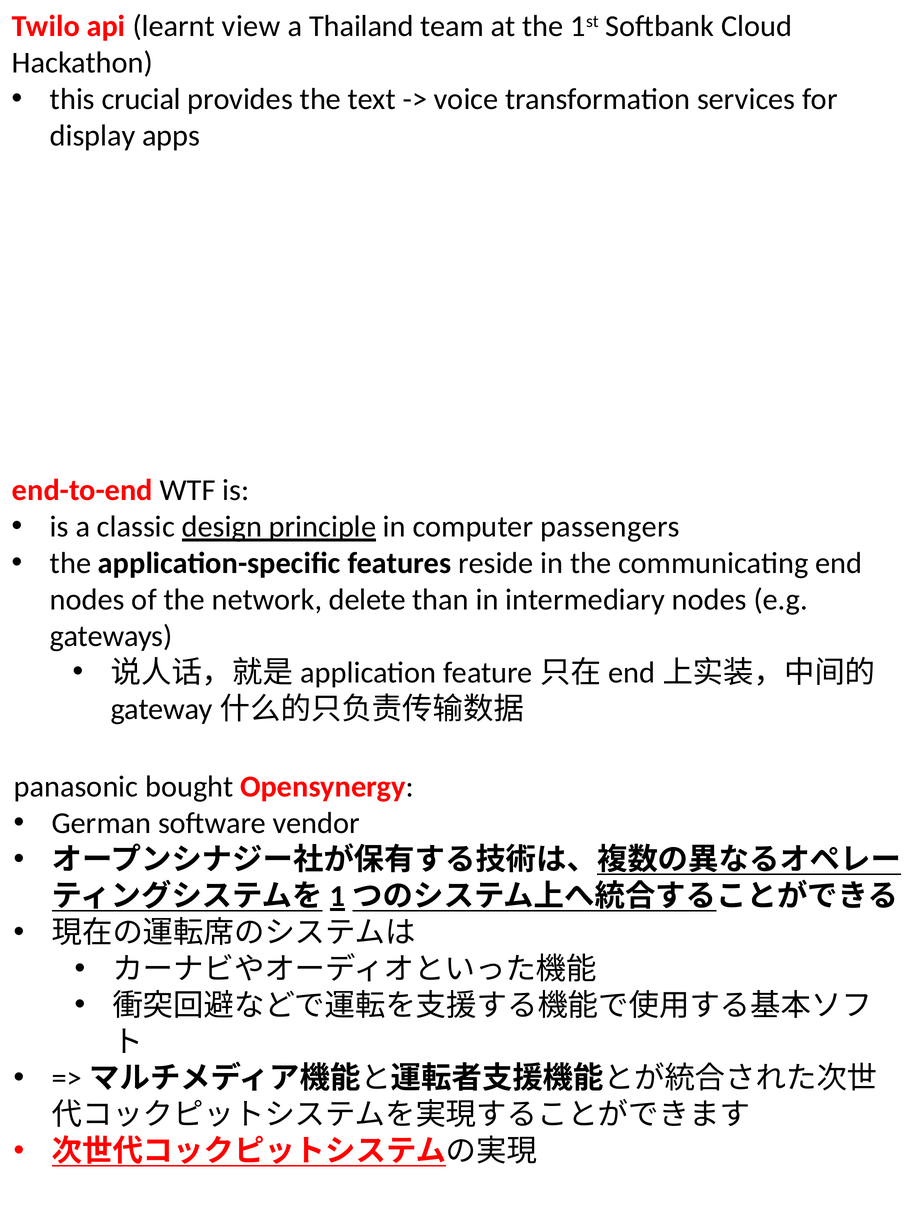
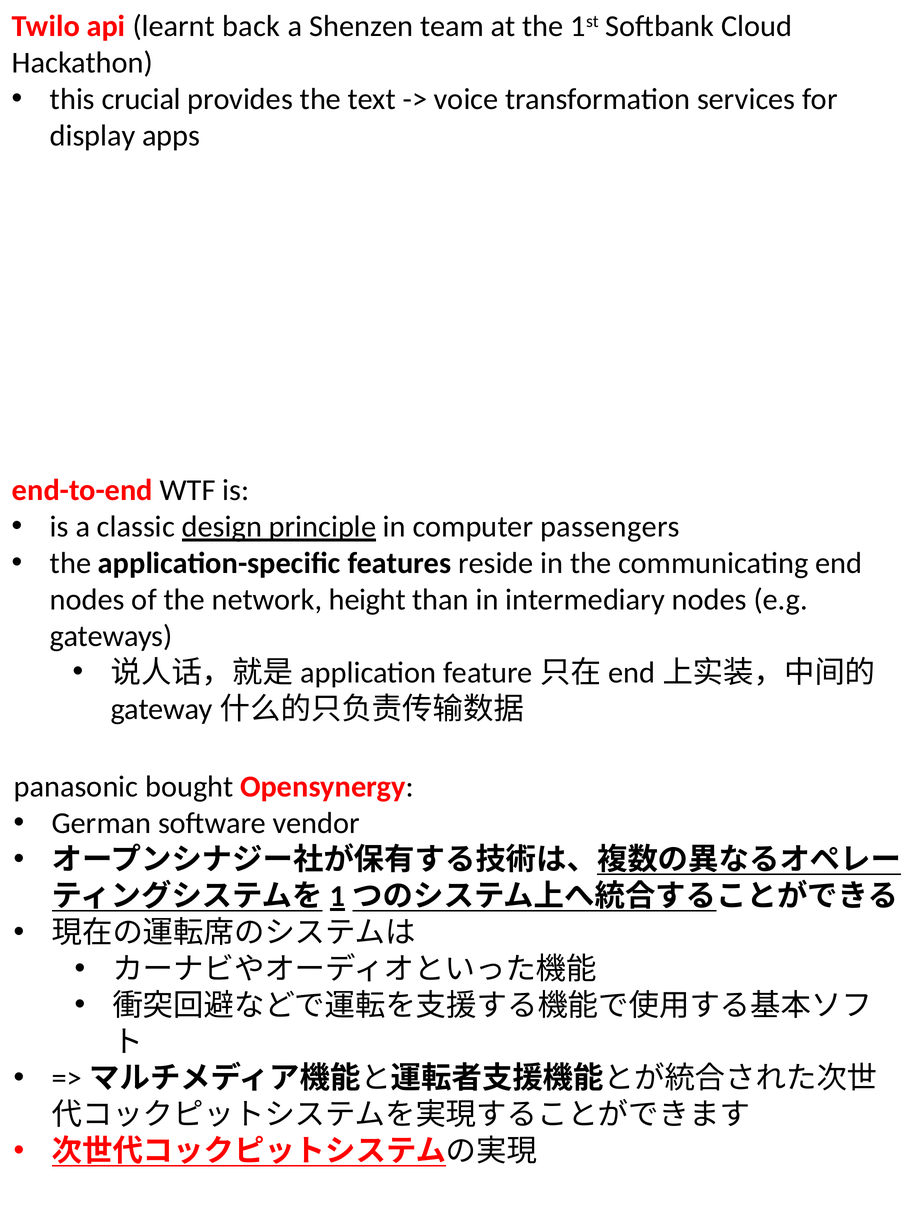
view: view -> back (251, 26)
Thailand: Thailand -> Shenzen (361, 26)
delete: delete -> height (367, 600)
